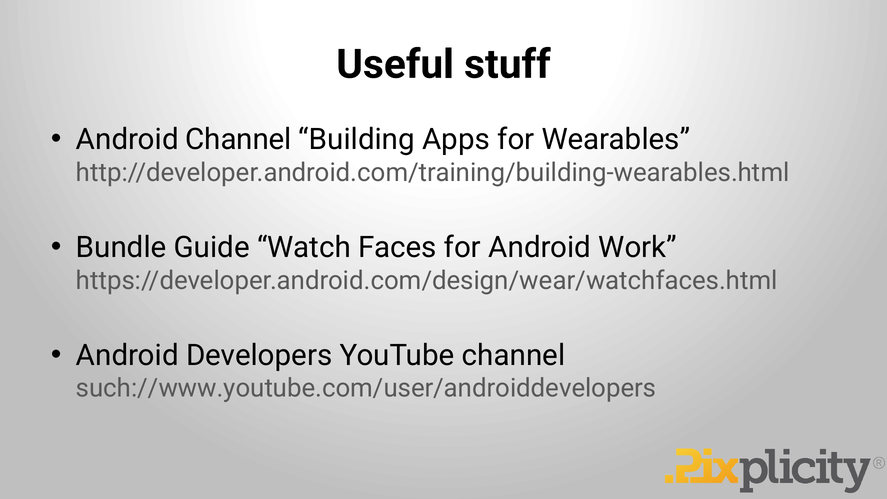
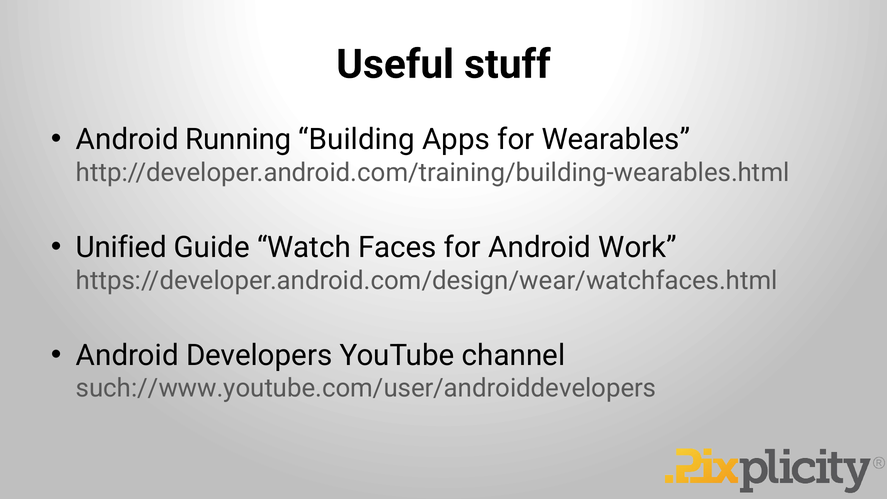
Android Channel: Channel -> Running (238, 140)
Bundle: Bundle -> Unified (121, 248)
